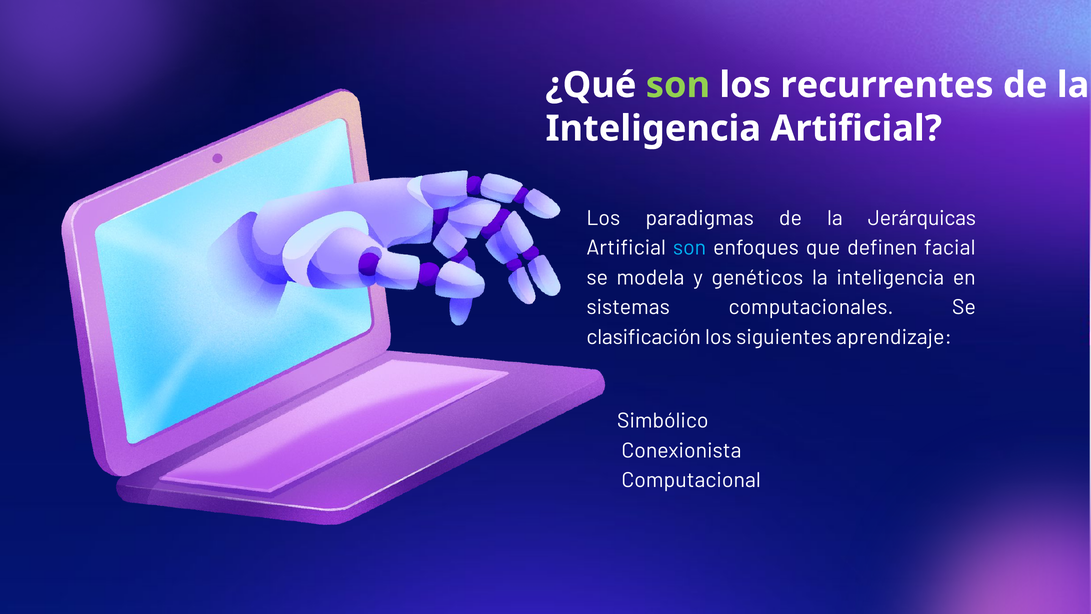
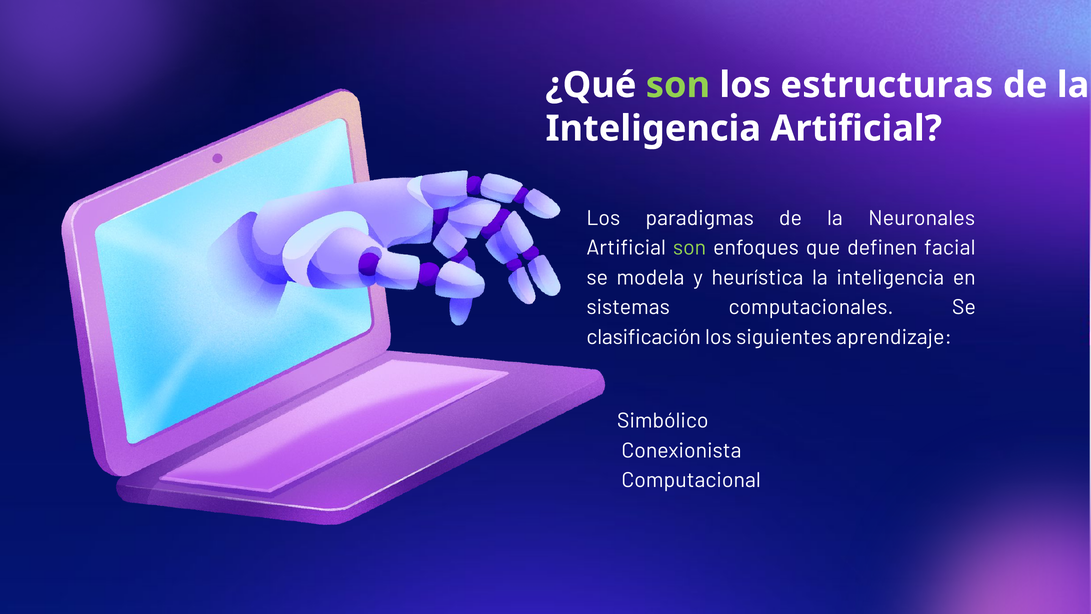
recurrentes: recurrentes -> estructuras (887, 85)
Jerárquicas: Jerárquicas -> Neuronales (922, 218)
son colour: light blue -> light green (690, 248)
genéticos: genéticos -> heurística (757, 277)
